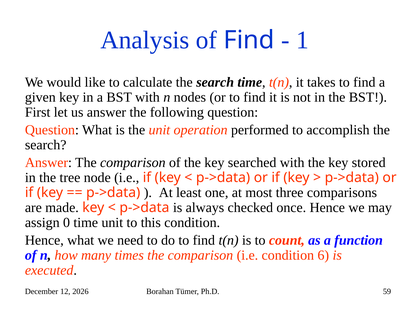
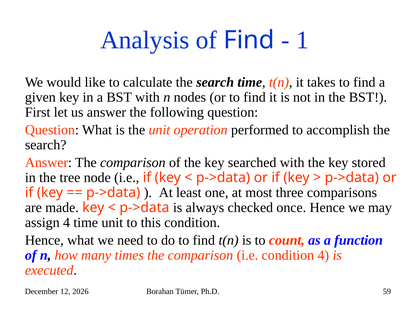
assign 0: 0 -> 4 (67, 223)
condition 6: 6 -> 4 (323, 255)
